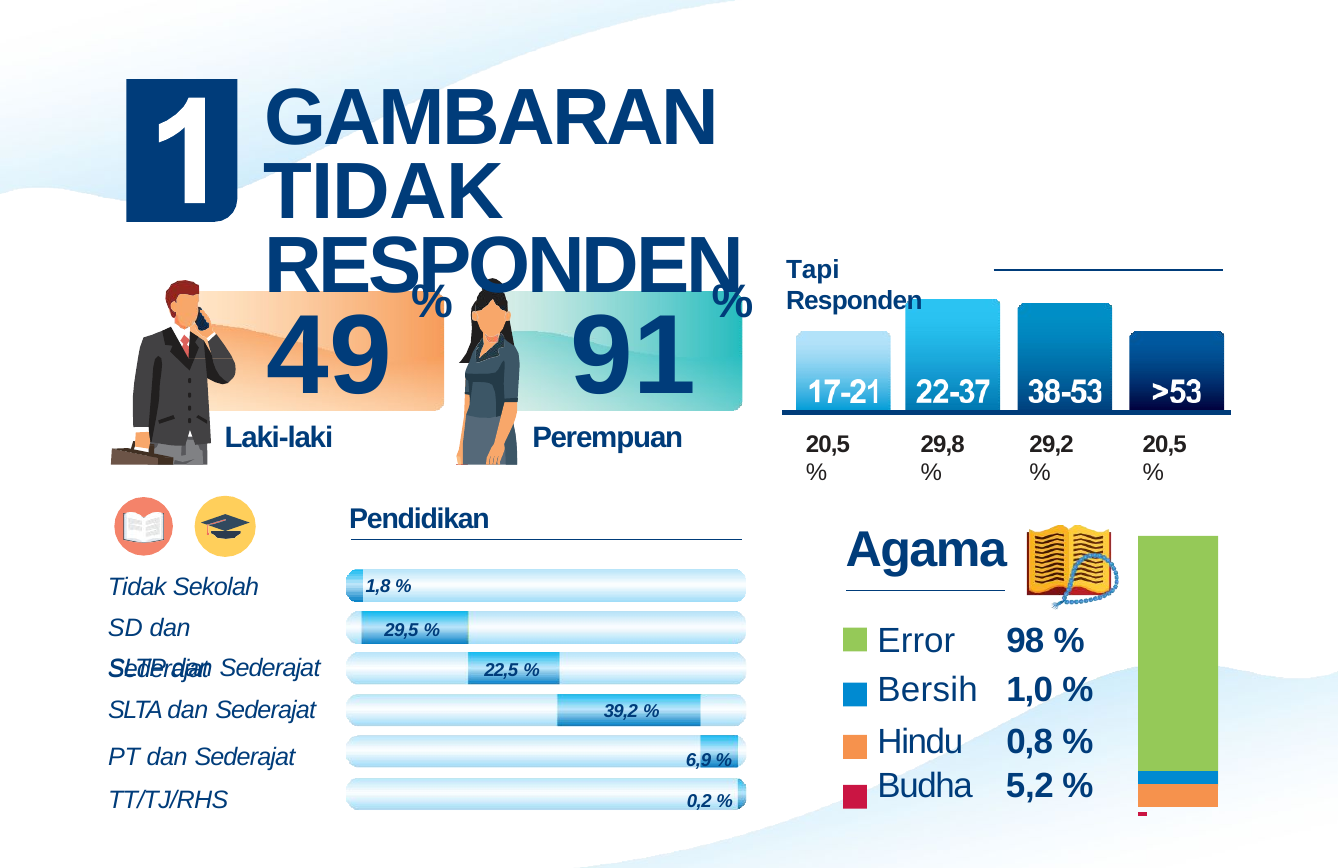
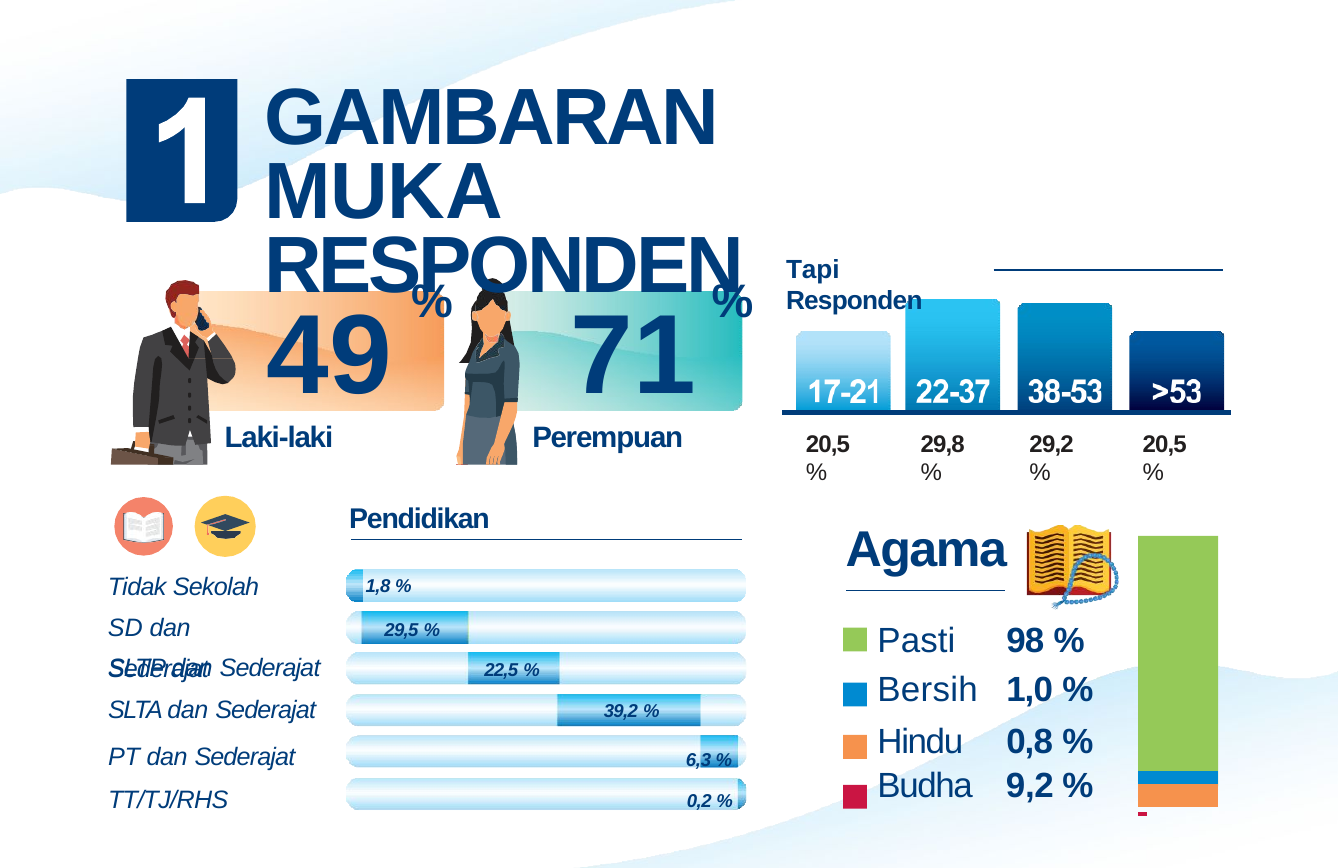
TIDAK: TIDAK -> MUKA (384, 192)
91: 91 -> 71 (633, 357)
Error: Error -> Pasti (916, 640)
6,9: 6,9 -> 6,3 (698, 760)
5,2: 5,2 -> 9,2 (1030, 786)
